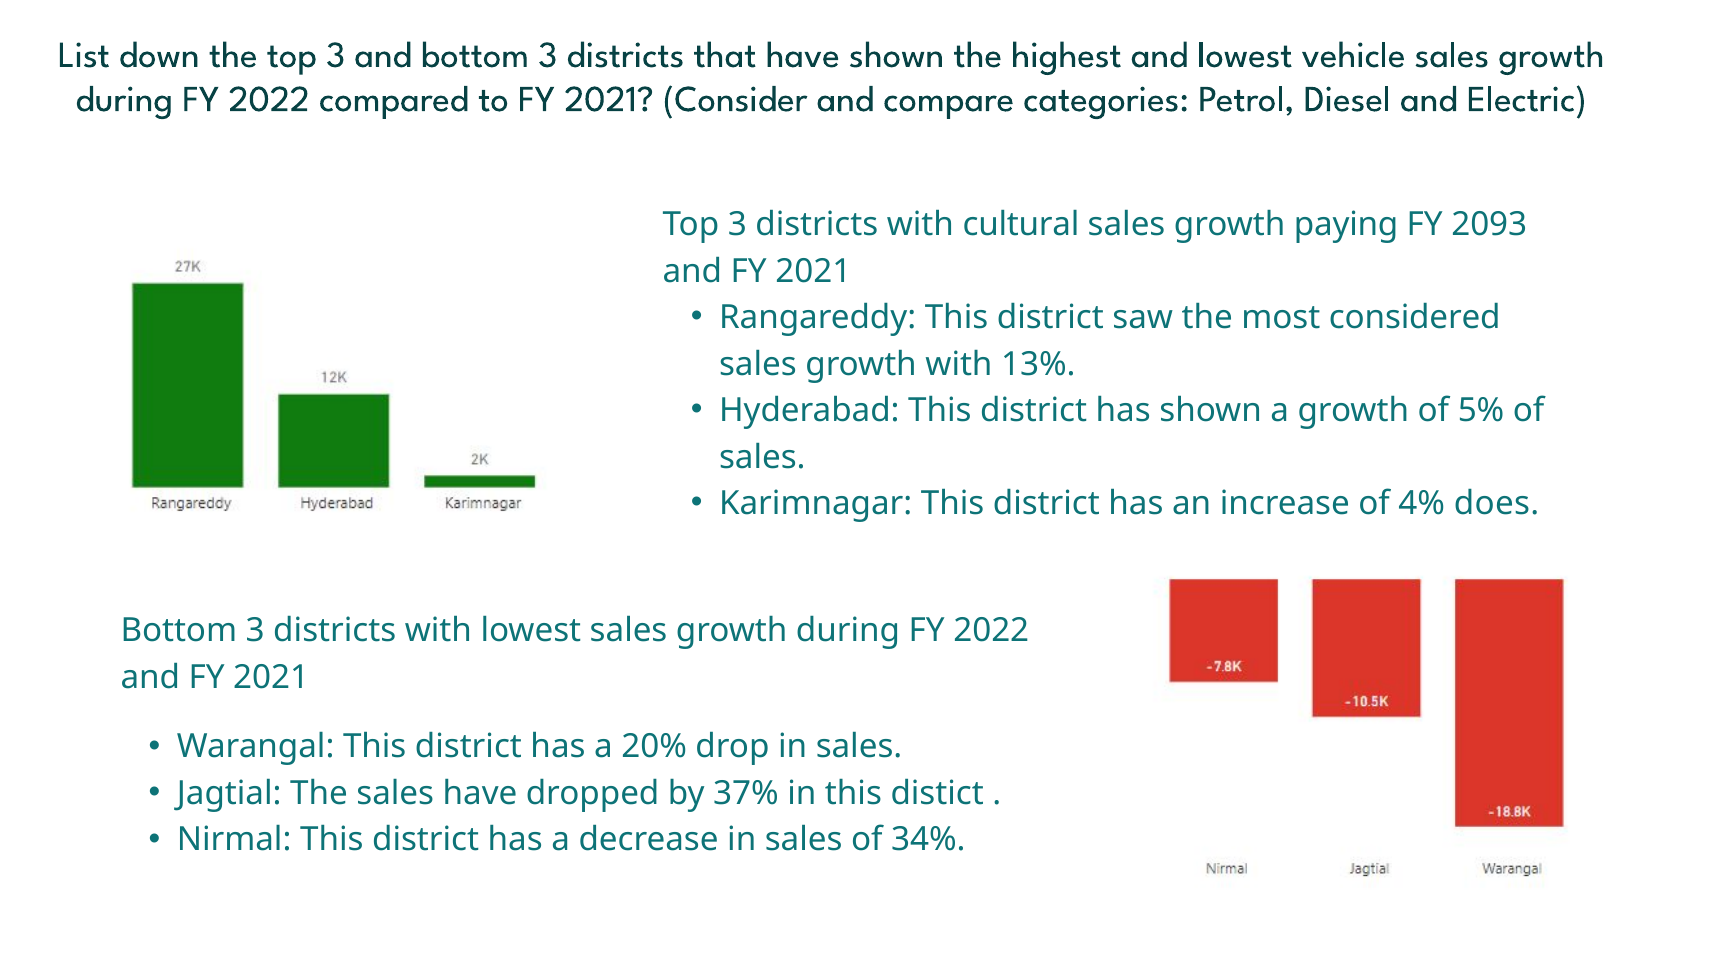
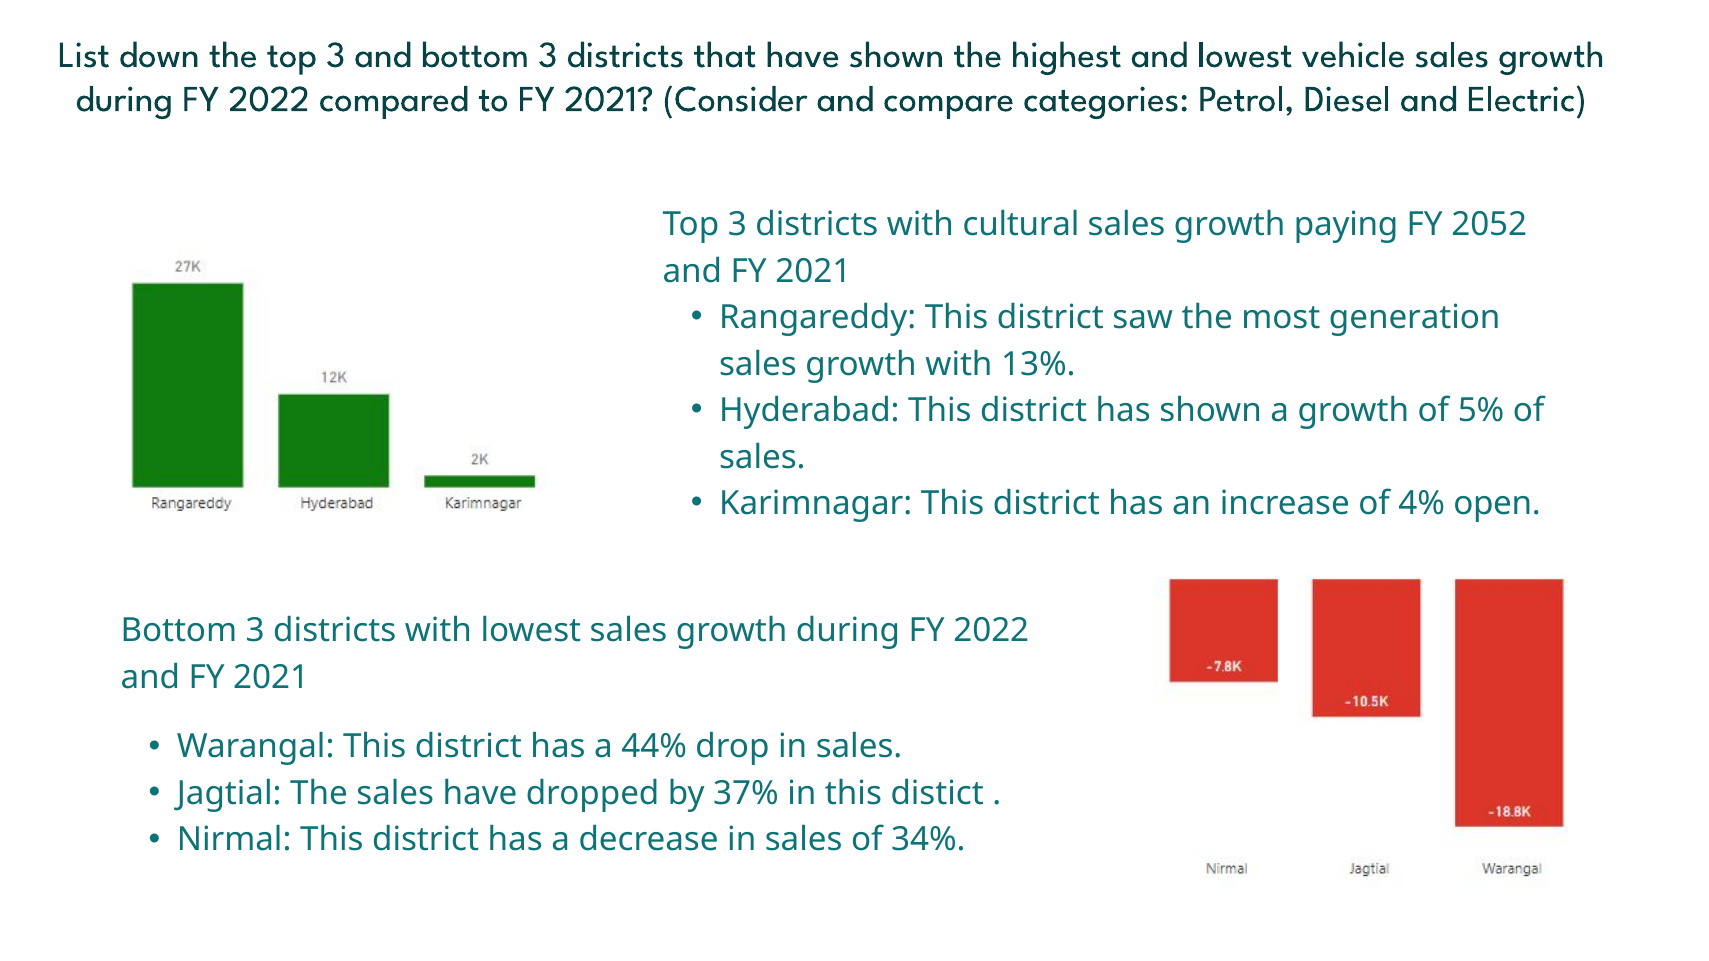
2093: 2093 -> 2052 (1489, 225)
considered: considered -> generation (1415, 318)
does: does -> open (1497, 504)
20%: 20% -> 44% (654, 747)
